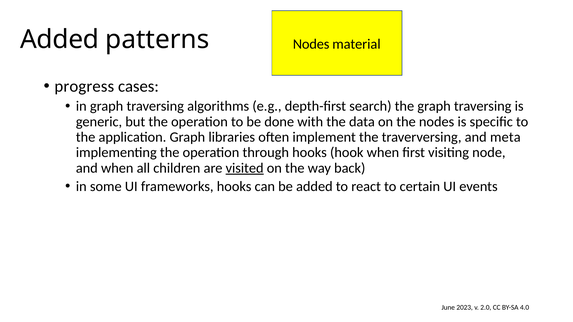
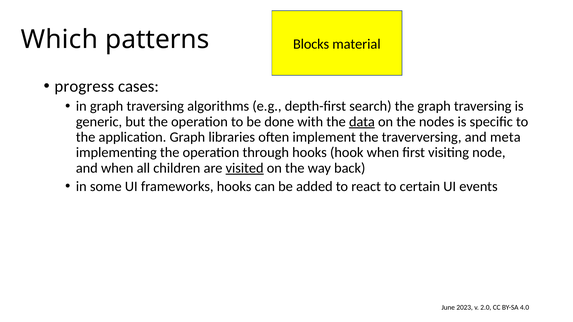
Added: Added -> Which (59, 39)
Nodes: Nodes -> Blocks (311, 44)
data underline: none -> present (362, 122)
